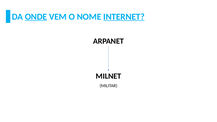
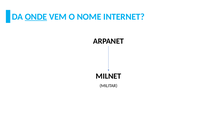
INTERNET underline: present -> none (124, 17)
